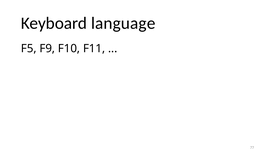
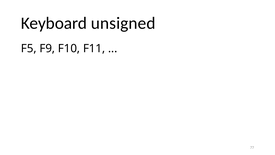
language: language -> unsigned (123, 23)
